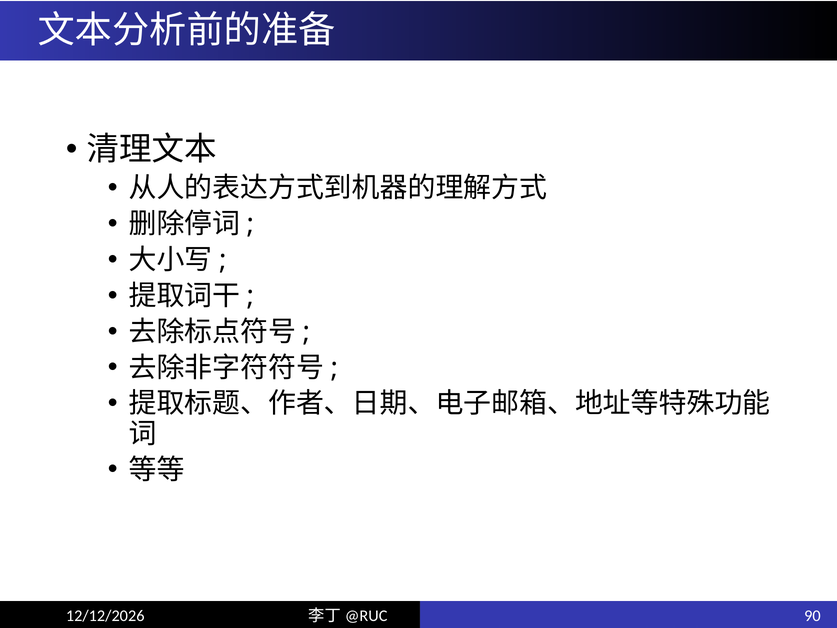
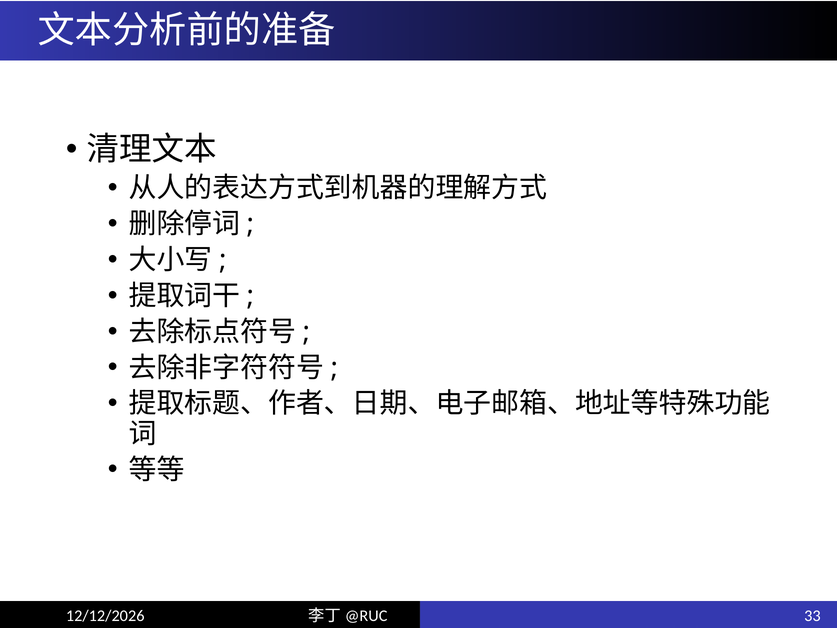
90: 90 -> 33 (812, 615)
